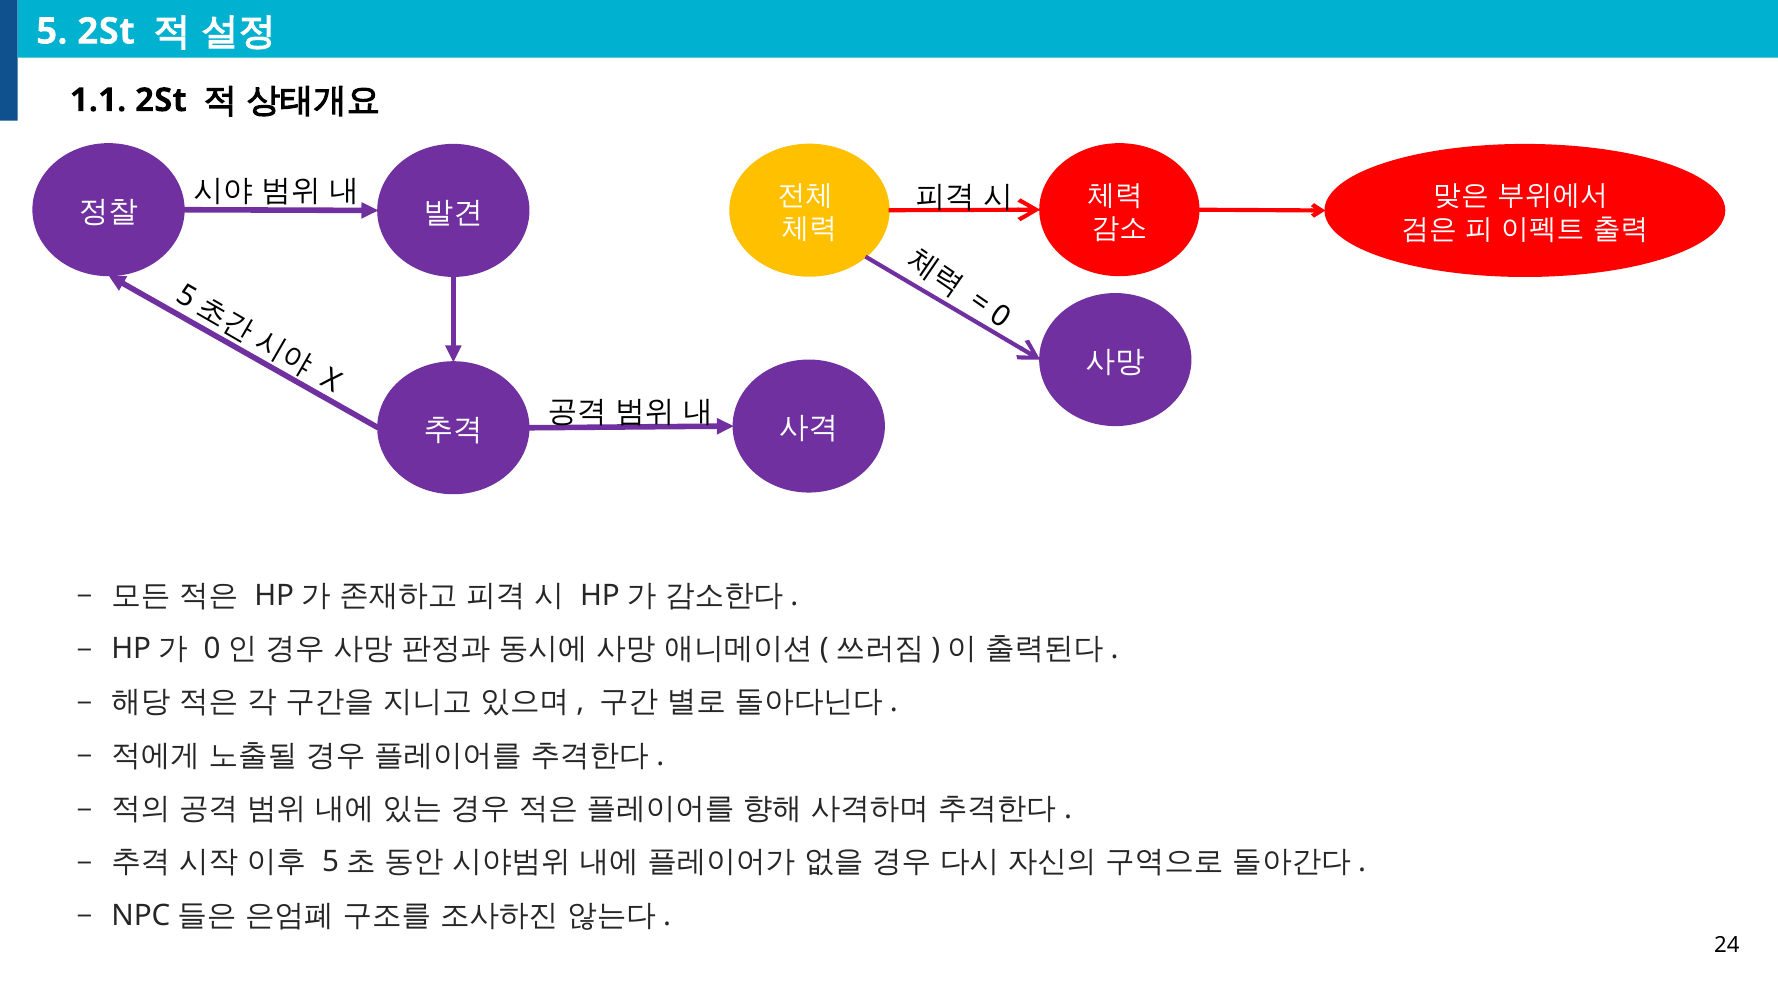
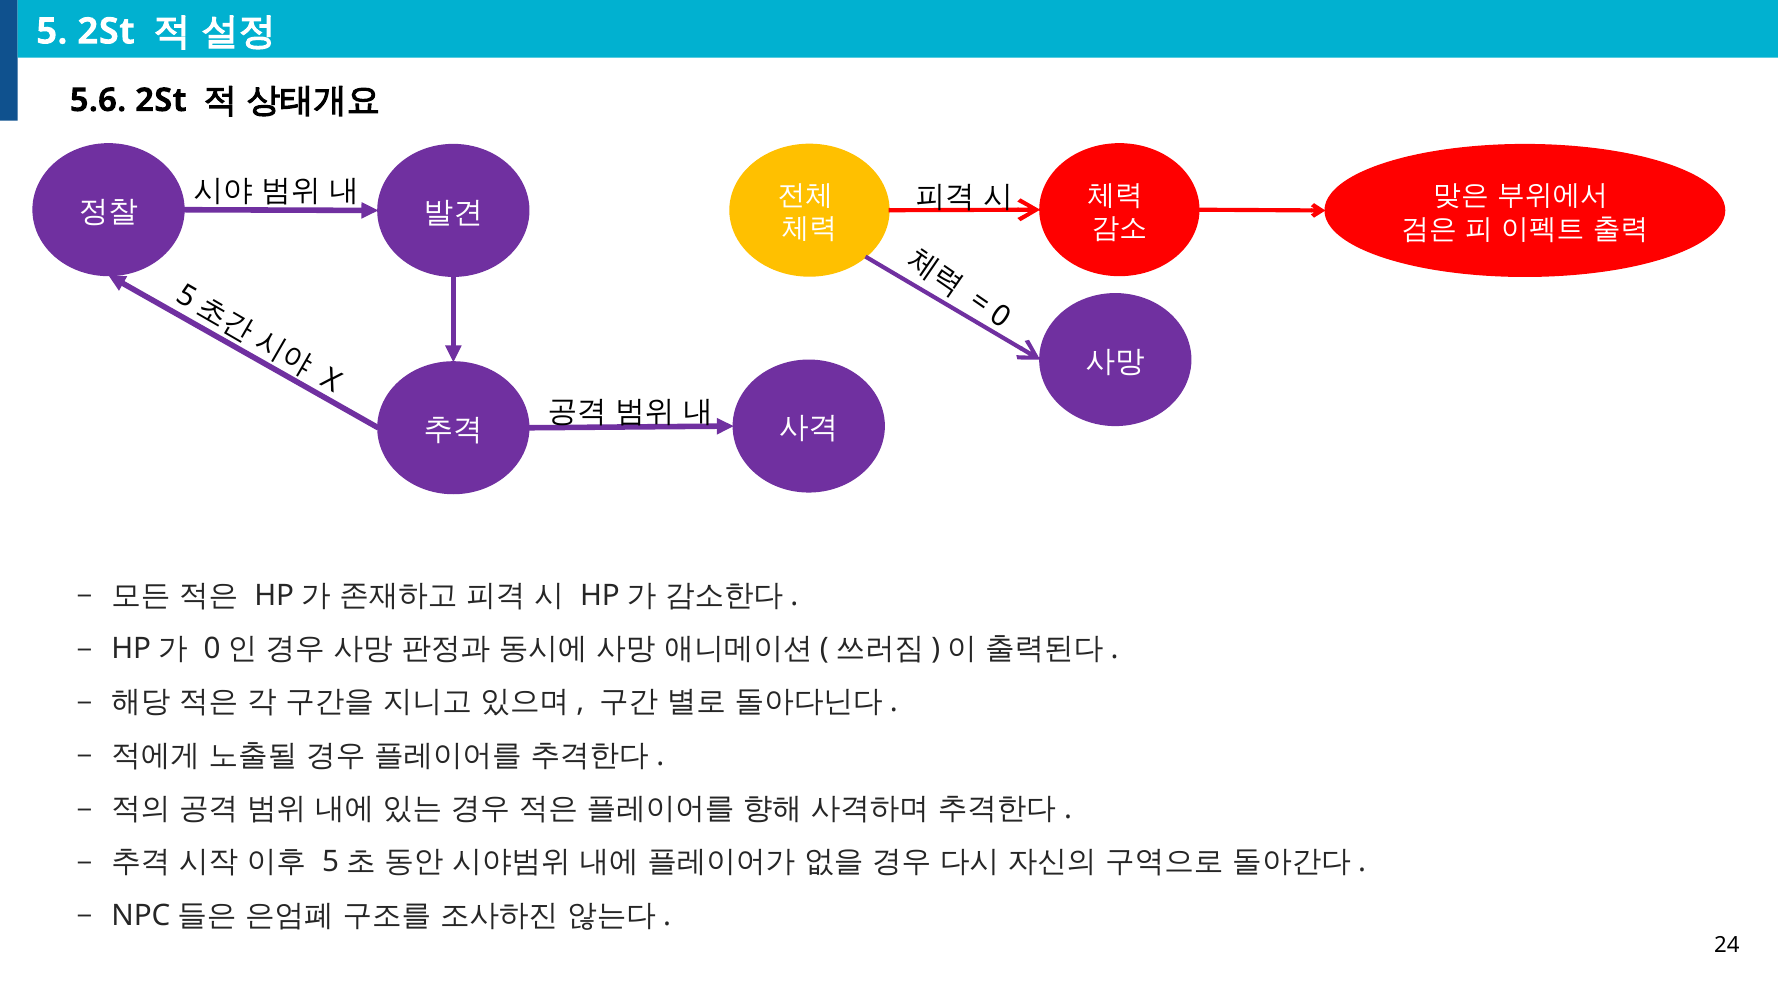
1.1: 1.1 -> 5.6 (98, 100)
